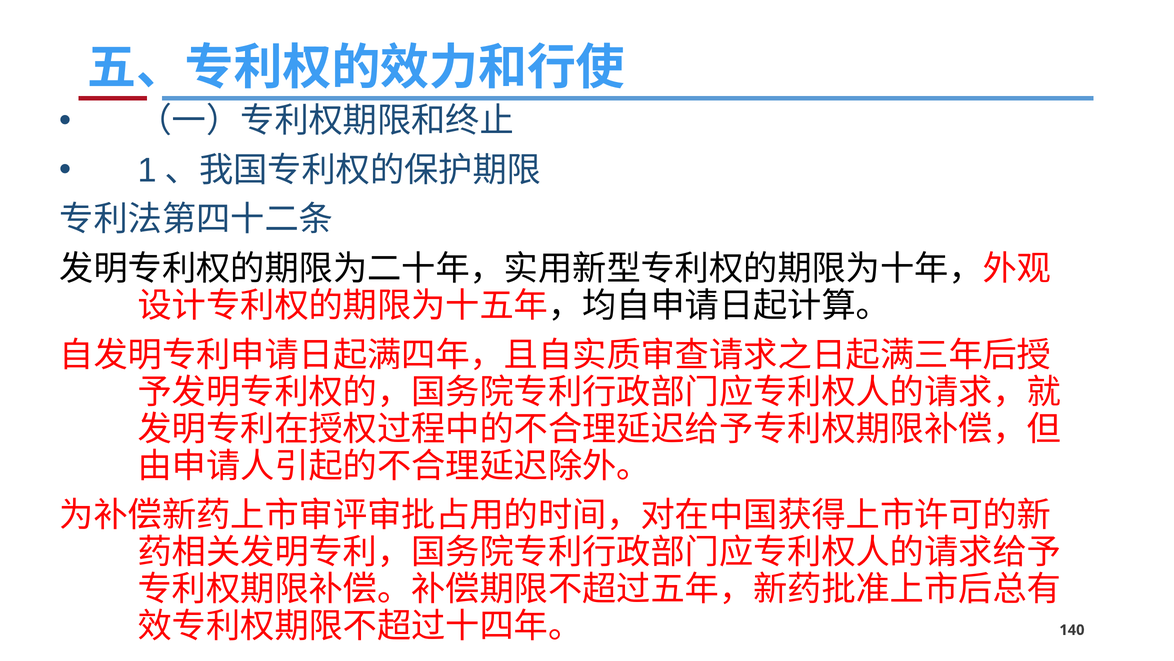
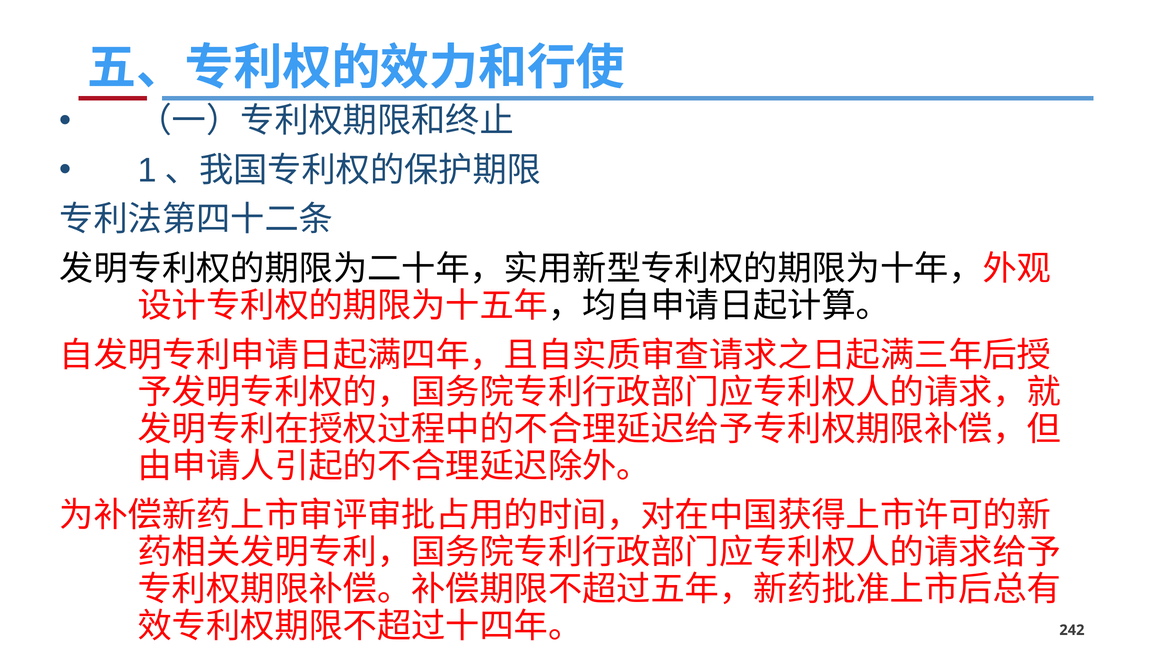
140: 140 -> 242 (1072, 629)
